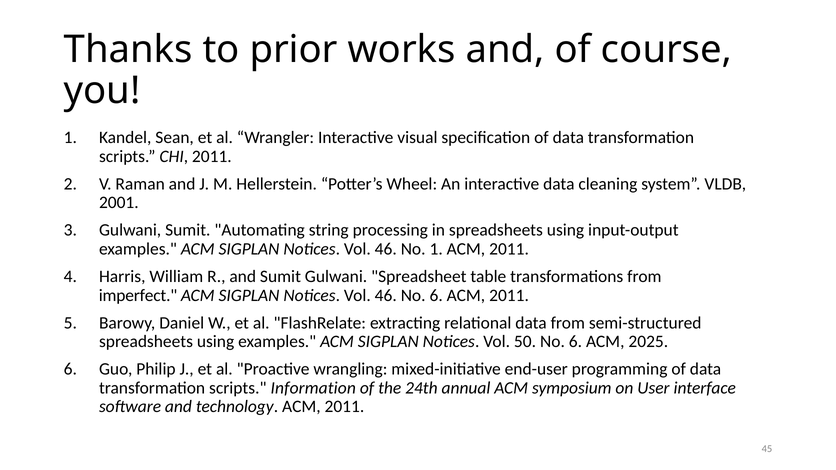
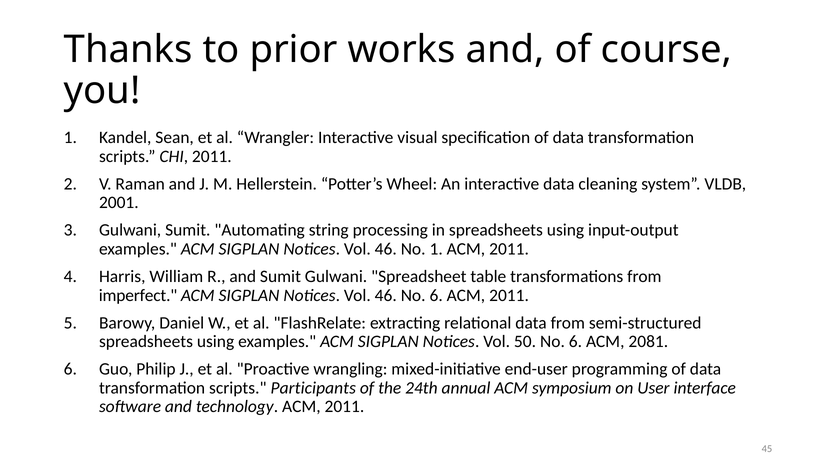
2025: 2025 -> 2081 (648, 342)
Information: Information -> Participants (313, 388)
